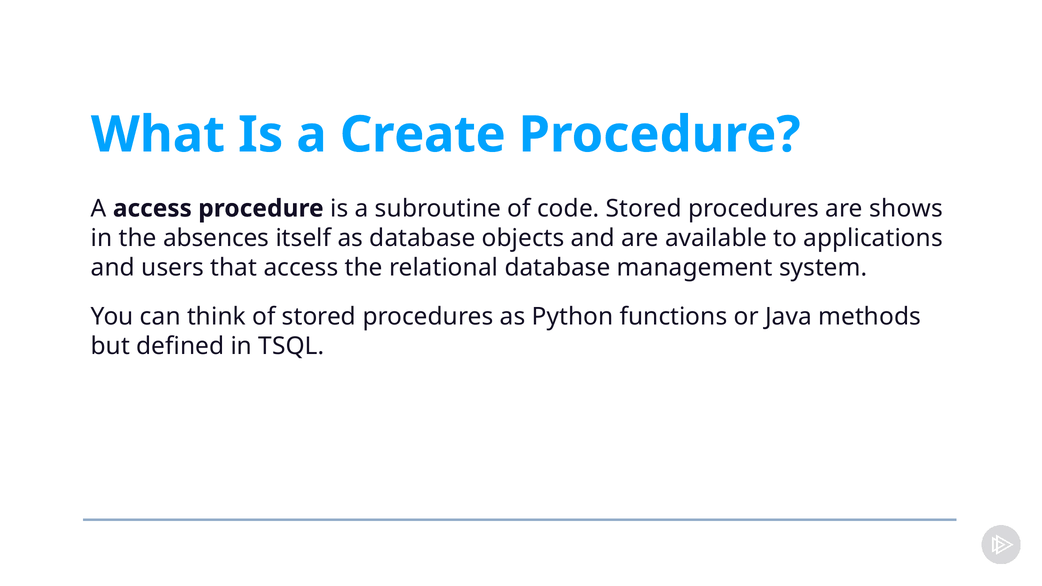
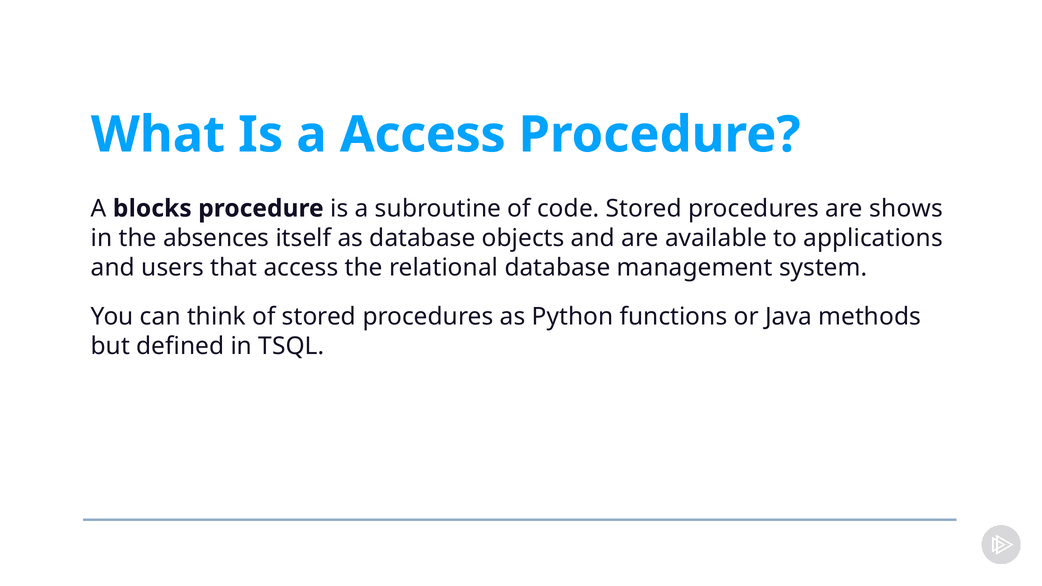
a Create: Create -> Access (423, 135)
A access: access -> blocks (152, 209)
